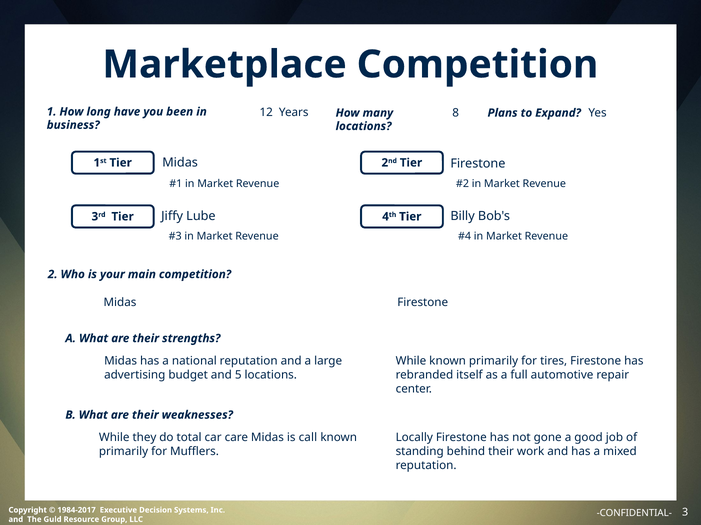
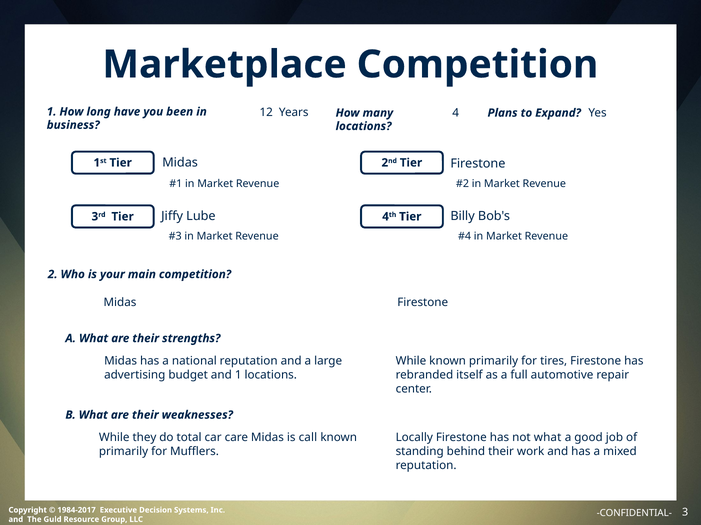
8: 8 -> 4 (456, 113)
and 5: 5 -> 1 (238, 375)
not gone: gone -> what (548, 438)
